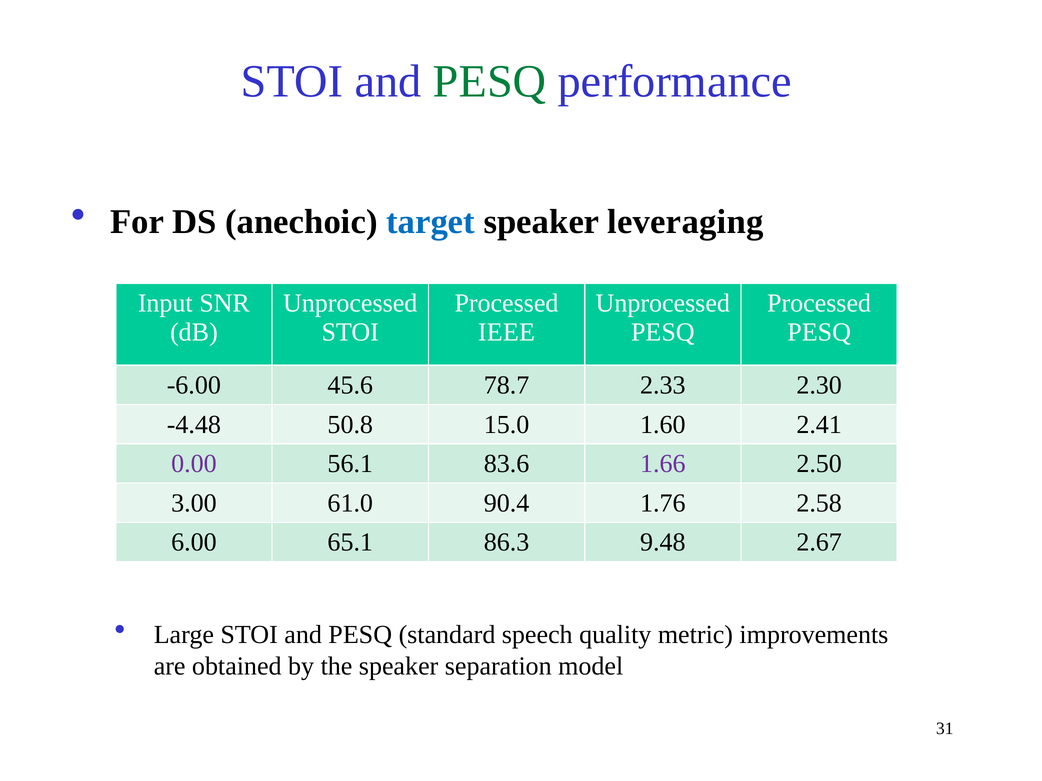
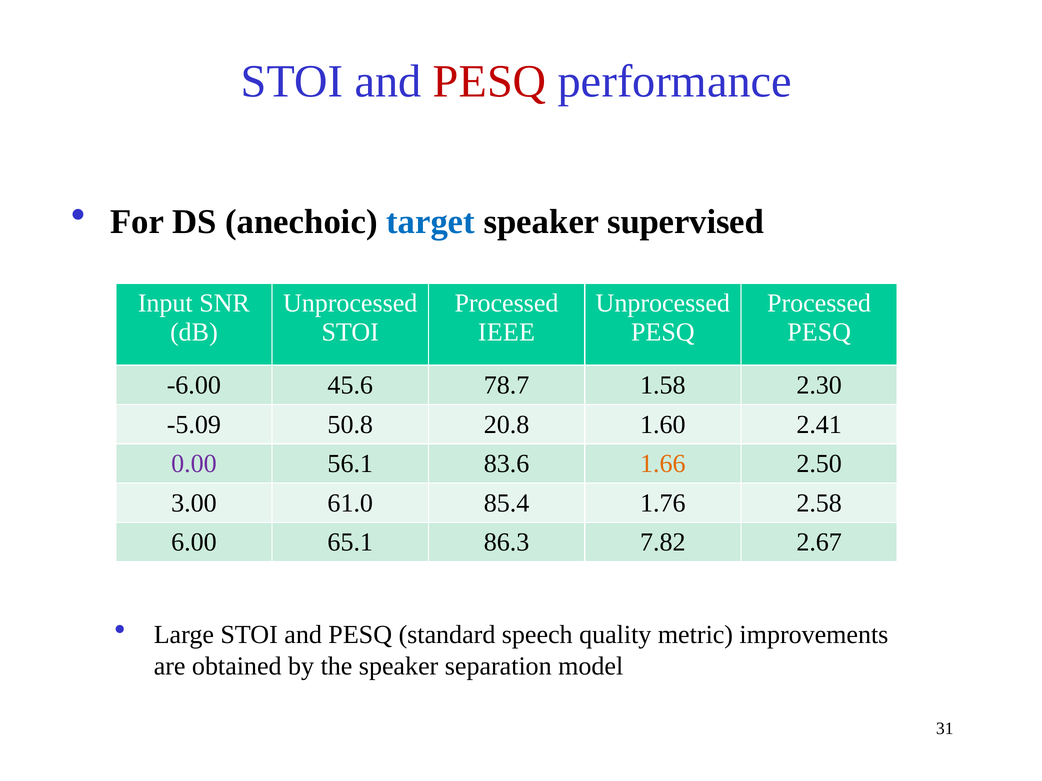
PESQ colour: green -> red (490, 81)
leveraging: leveraging -> supervised (686, 222)
2.33: 2.33 -> 1.58 (663, 385)
-4.48: -4.48 -> -5.09 (194, 425)
15.0: 15.0 -> 20.8 (507, 425)
1.66 colour: purple -> orange (663, 464)
90.4: 90.4 -> 85.4 (507, 503)
9.48: 9.48 -> 7.82 (663, 543)
